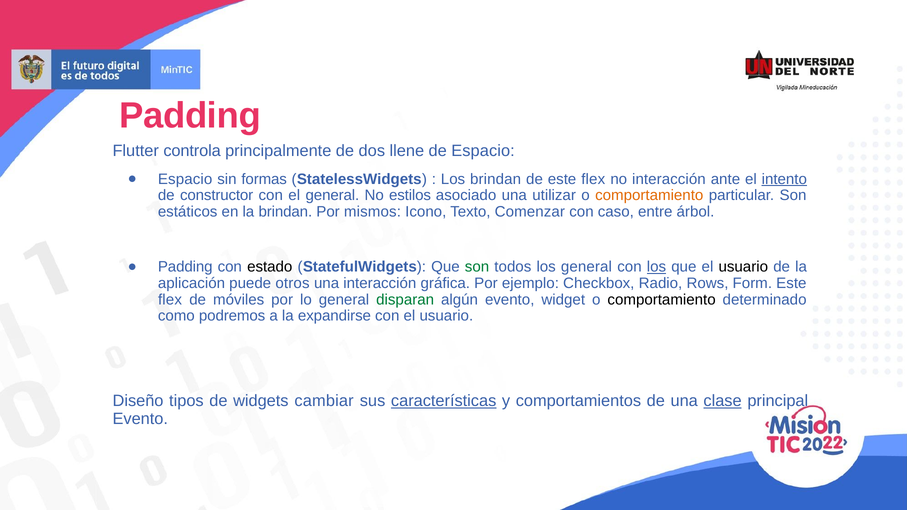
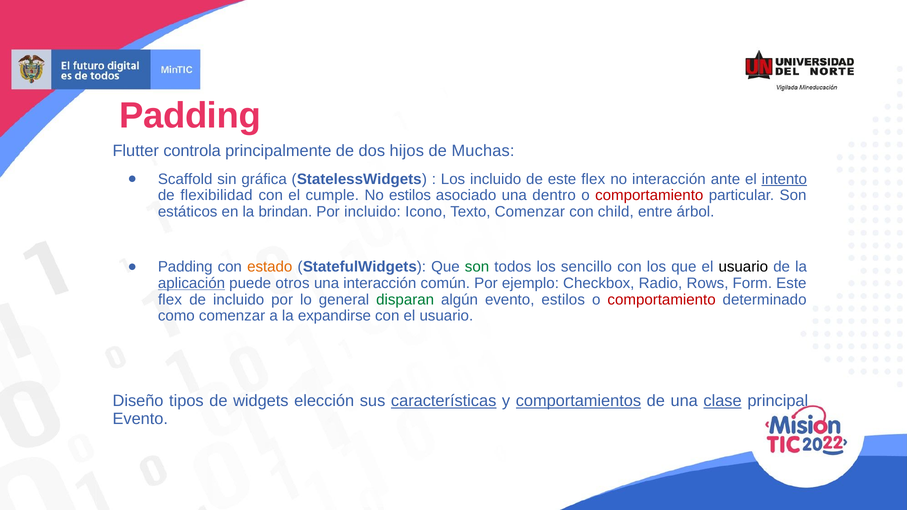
llene: llene -> hijos (407, 151)
de Espacio: Espacio -> Muchas (483, 151)
Espacio: Espacio -> Scaffold (185, 179)
formas: formas -> gráfica (264, 179)
Los brindan: brindan -> incluido (496, 179)
constructor: constructor -> flexibilidad (217, 195)
el general: general -> cumple (332, 195)
utilizar: utilizar -> dentro (554, 195)
comportamiento colour: orange -> red (649, 195)
Por mismos: mismos -> incluido (372, 212)
caso: caso -> child (616, 212)
estado colour: black -> orange (270, 267)
los general: general -> sencillo (586, 267)
los underline: present -> none (656, 267)
aplicación underline: none -> present (191, 283)
gráfica: gráfica -> común (445, 283)
de móviles: móviles -> incluido (239, 300)
evento widget: widget -> estilos (563, 300)
comportamiento colour: black -> red (662, 300)
como podremos: podremos -> comenzar (232, 316)
cambiar: cambiar -> elección (324, 401)
comportamientos underline: none -> present (578, 401)
